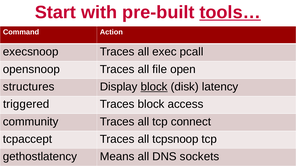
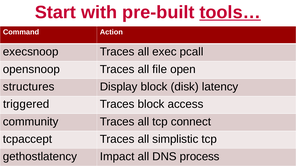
block underline: present -> none (154, 87)
tcpsnoop: tcpsnoop -> simplistic (175, 140)
Means: Means -> Impact (117, 157)
sockets: sockets -> process (200, 157)
